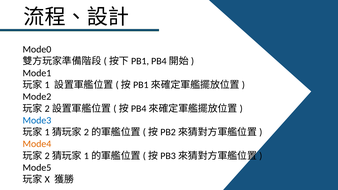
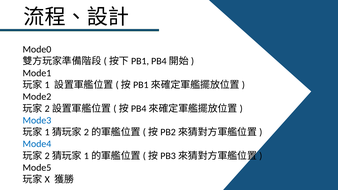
Mode4 colour: orange -> blue (37, 144)
